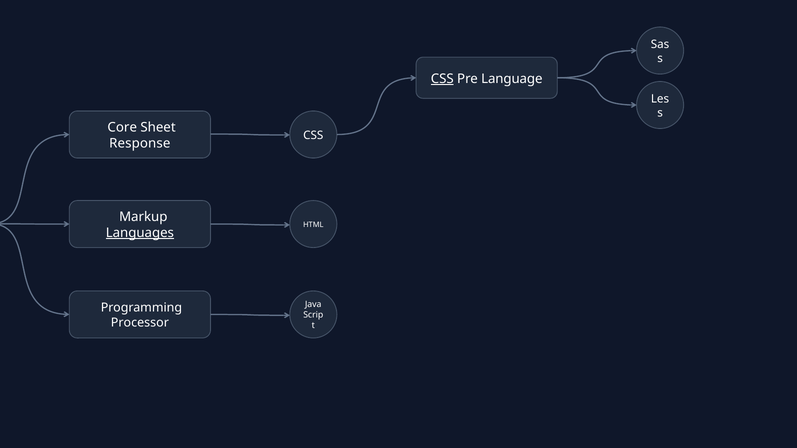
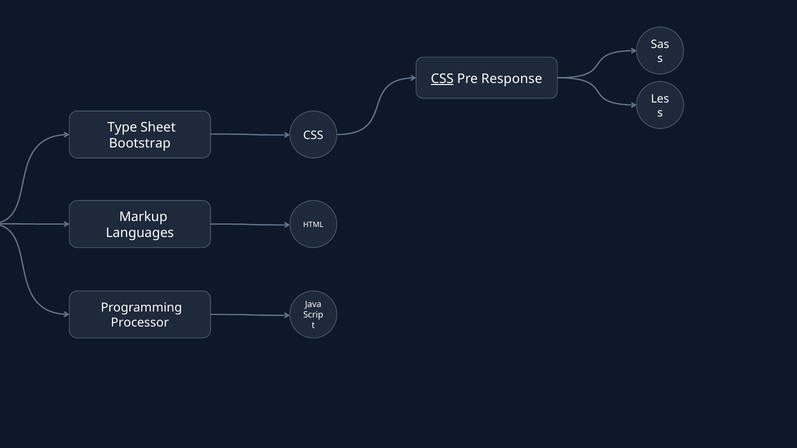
Language: Language -> Response (512, 79)
Core: Core -> Type (122, 128)
Response: Response -> Bootstrap (140, 143)
Languages underline: present -> none (140, 233)
